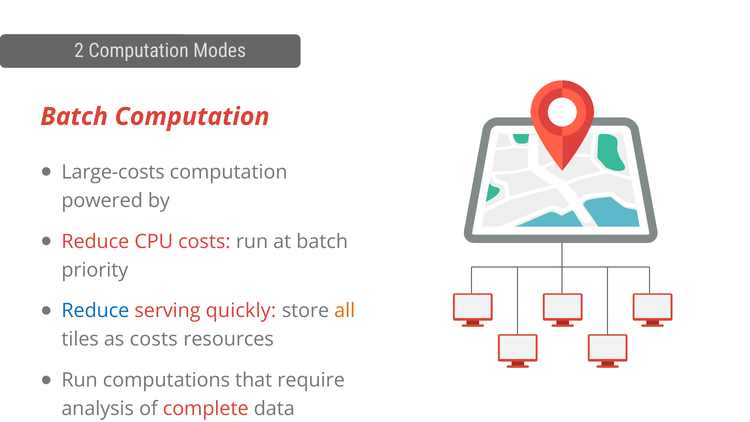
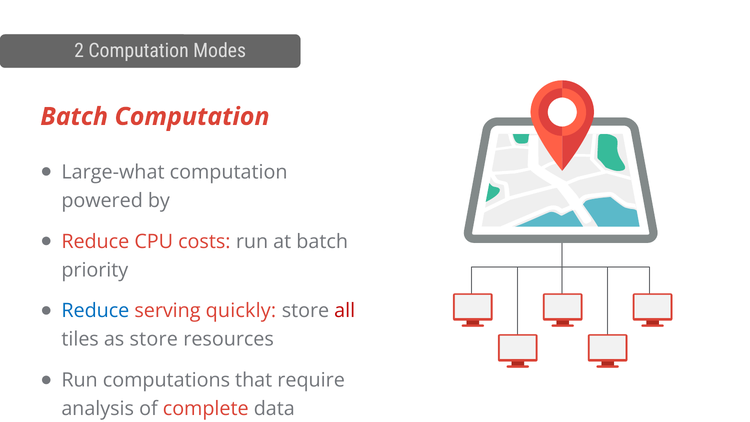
Large-costs: Large-costs -> Large-what (113, 172)
all colour: orange -> red (345, 311)
as costs: costs -> store (154, 339)
